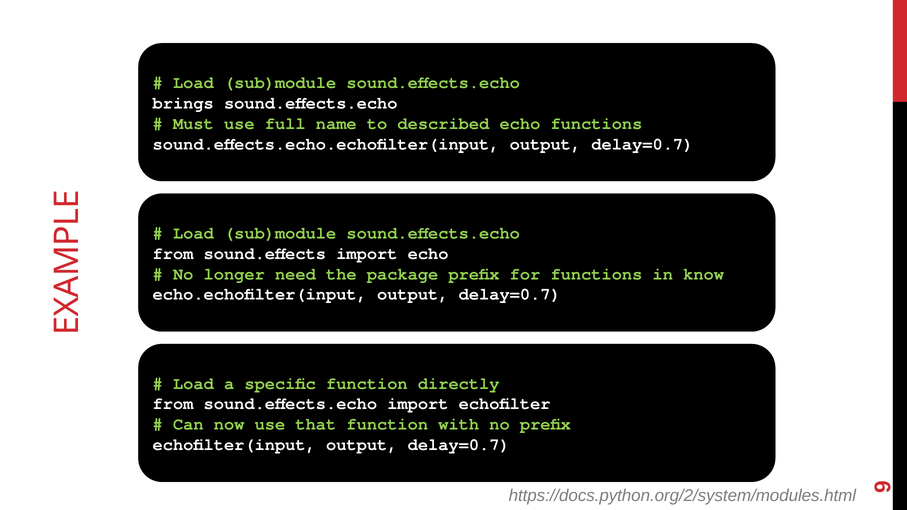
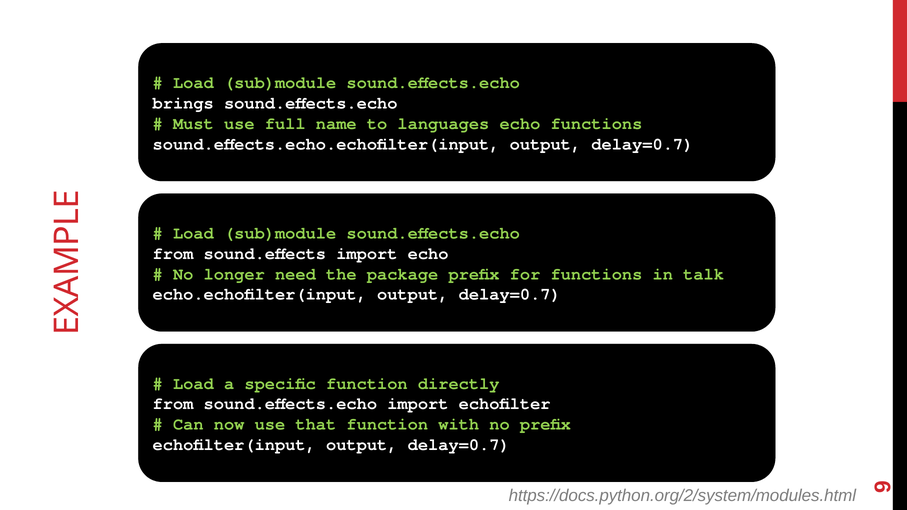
described: described -> languages (443, 124)
know: know -> talk (704, 274)
